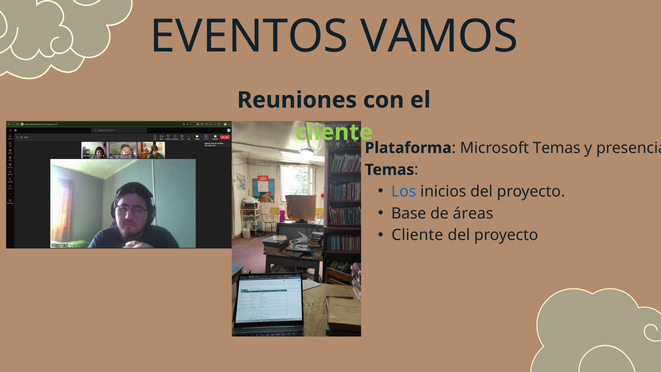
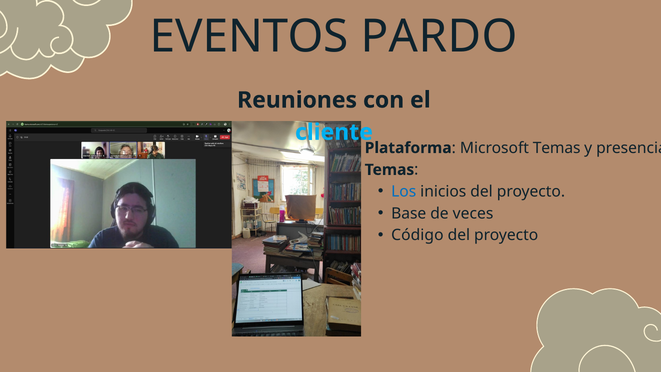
VAMOS: VAMOS -> PARDO (439, 36)
cliente colour: light green -> light blue (334, 132)
áreas: áreas -> veces (473, 213)
Cliente: Cliente -> Código (417, 235)
